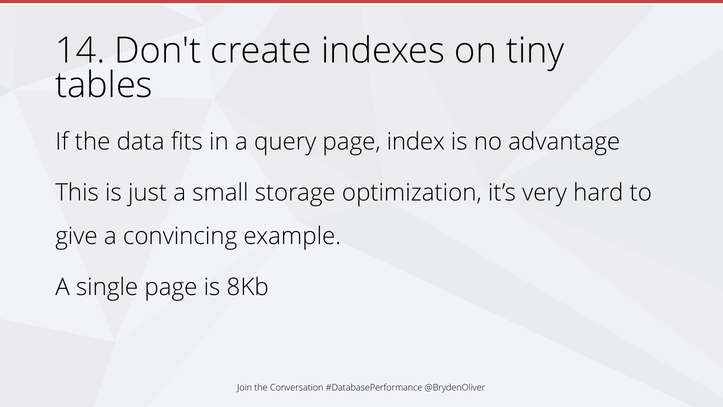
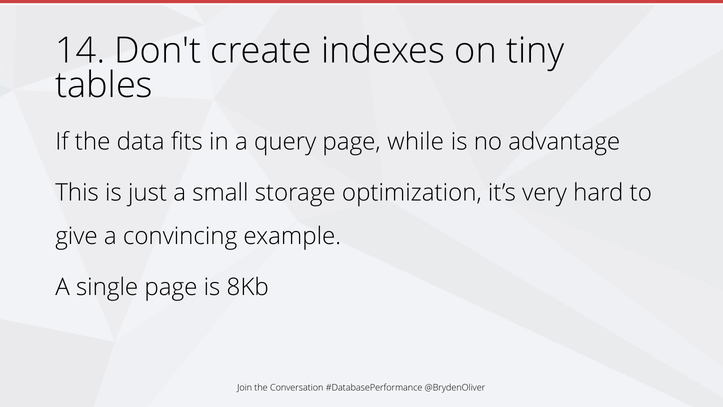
index: index -> while (416, 142)
